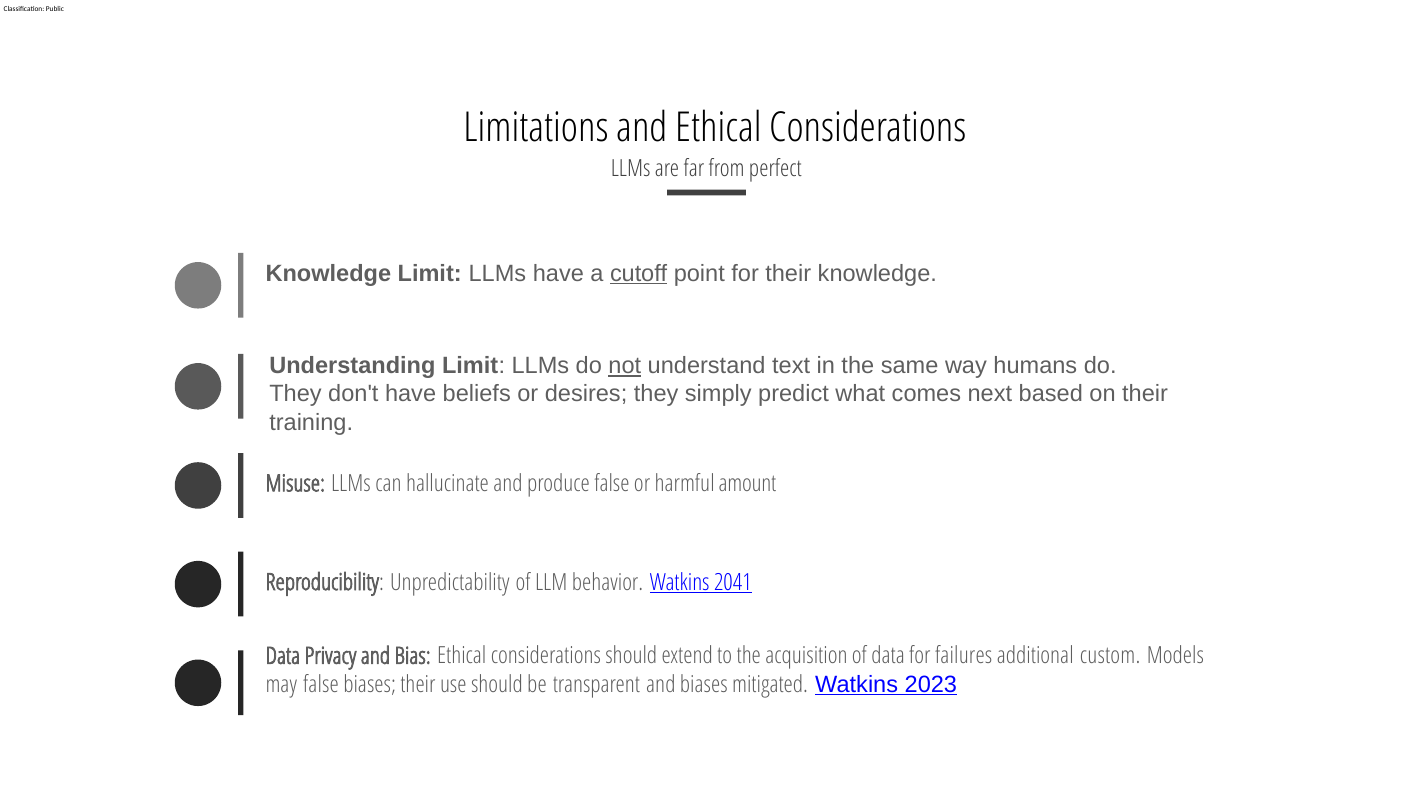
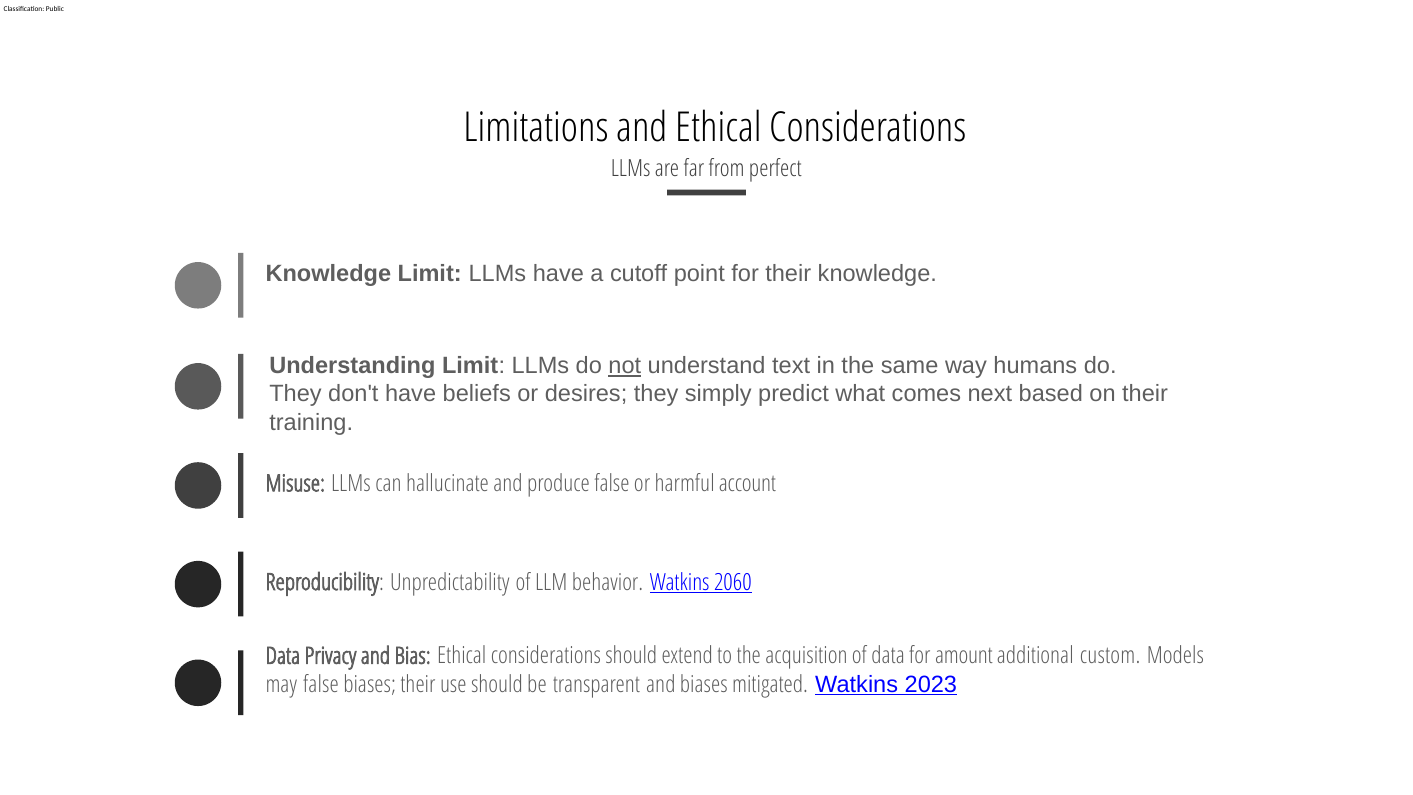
cutoff underline: present -> none (639, 273)
amount: amount -> account (748, 483)
2041: 2041 -> 2060 (733, 582)
failures: failures -> amount (964, 656)
